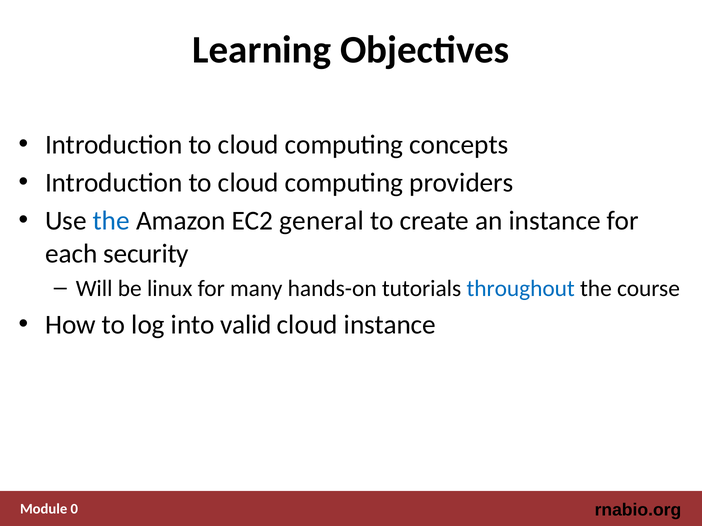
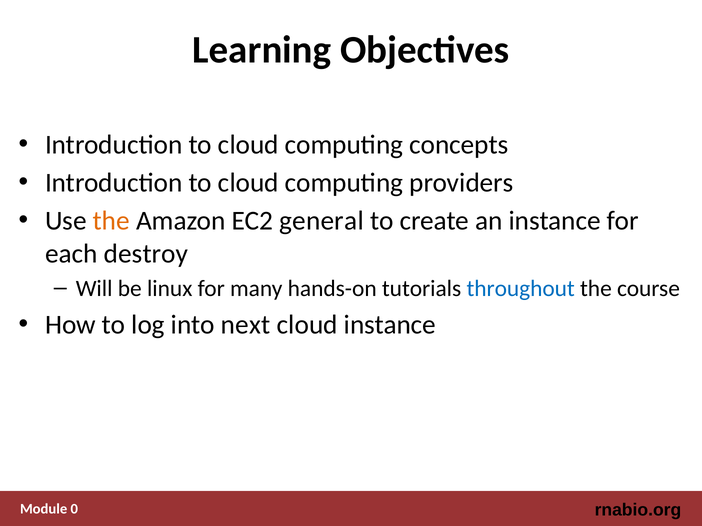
the colour: blue -> orange (111, 221)
security: security -> destroy (146, 254)
valid: valid -> next (246, 325)
